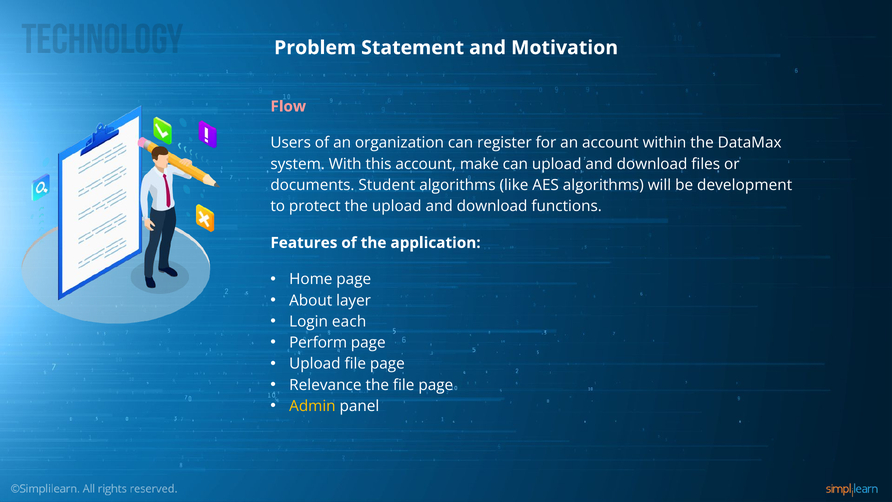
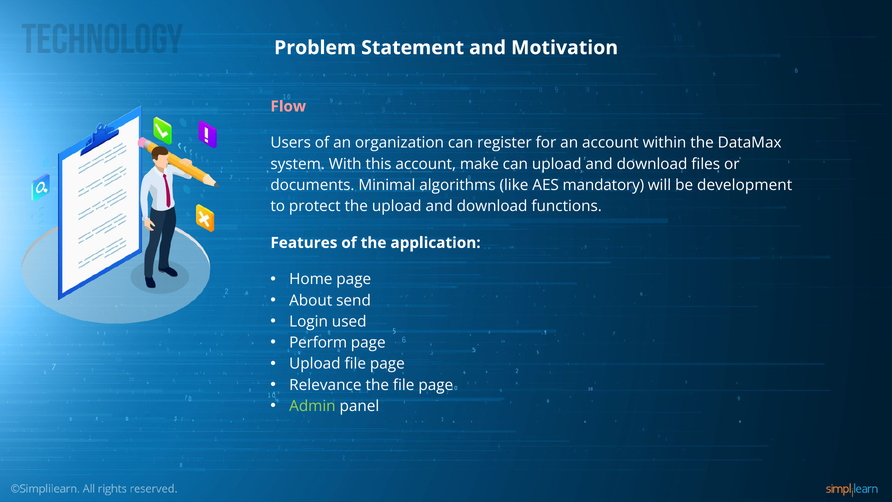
Student: Student -> Minimal (387, 185)
AES algorithms: algorithms -> mandatory (603, 185)
layer: layer -> send (354, 300)
each: each -> used (349, 321)
Admin colour: yellow -> light green (312, 406)
